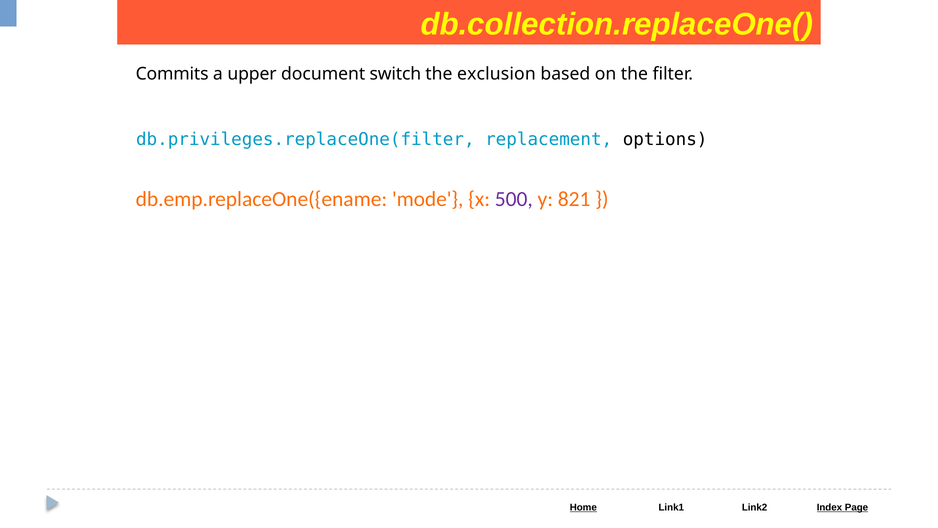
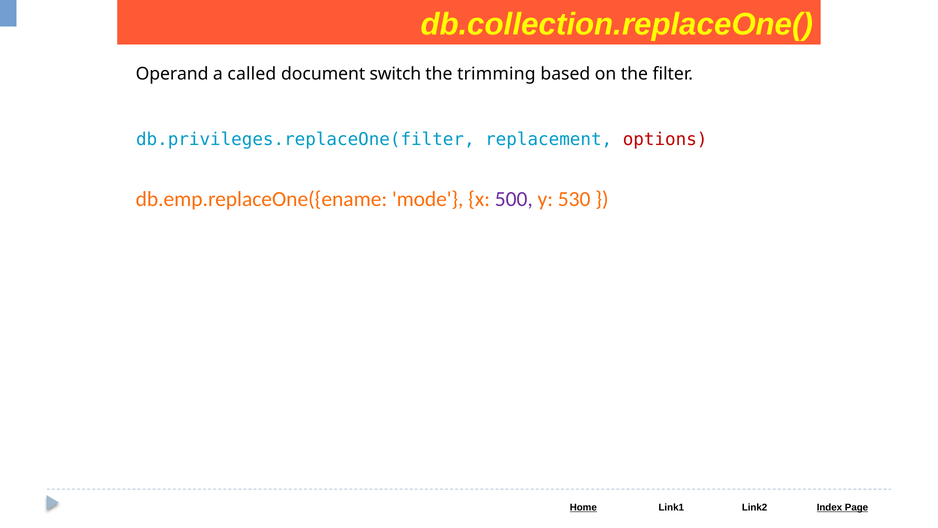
Commits: Commits -> Operand (172, 74)
upper: upper -> called (252, 74)
exclusion: exclusion -> trimming (496, 74)
options colour: black -> red (665, 139)
821: 821 -> 530 (574, 199)
